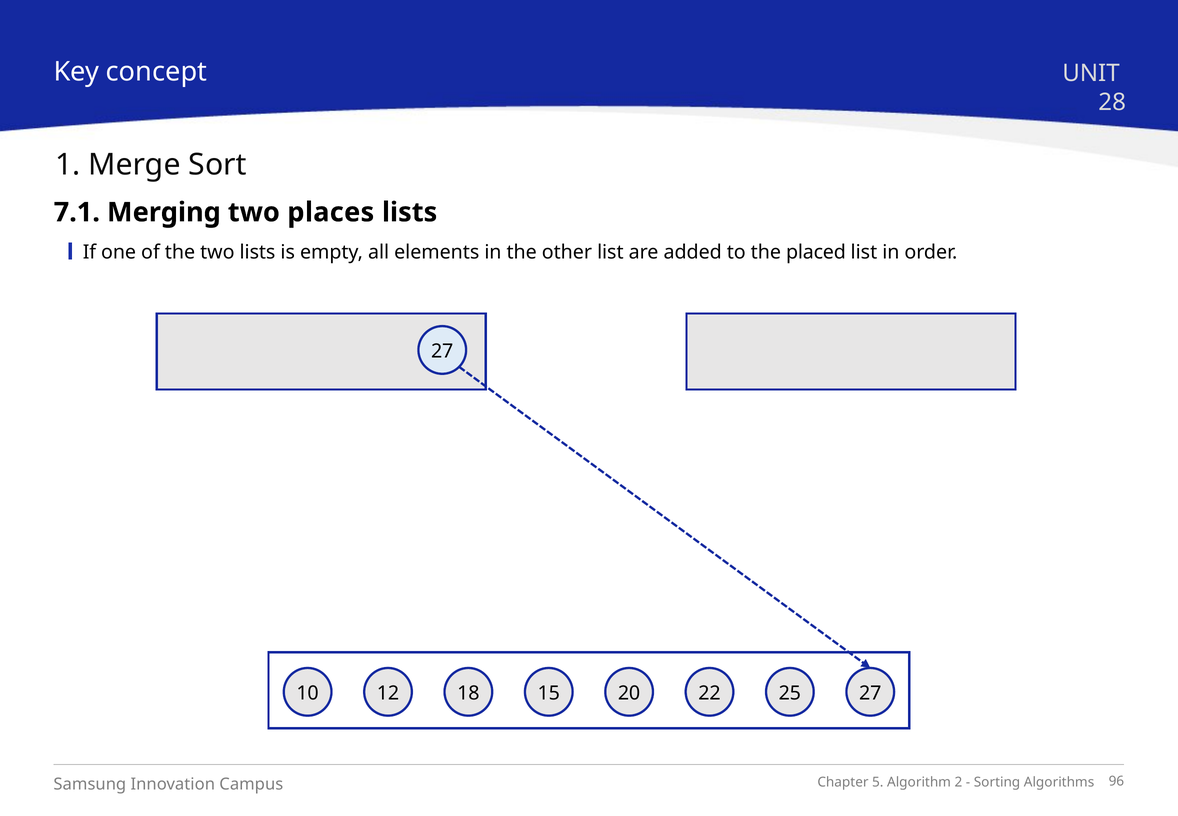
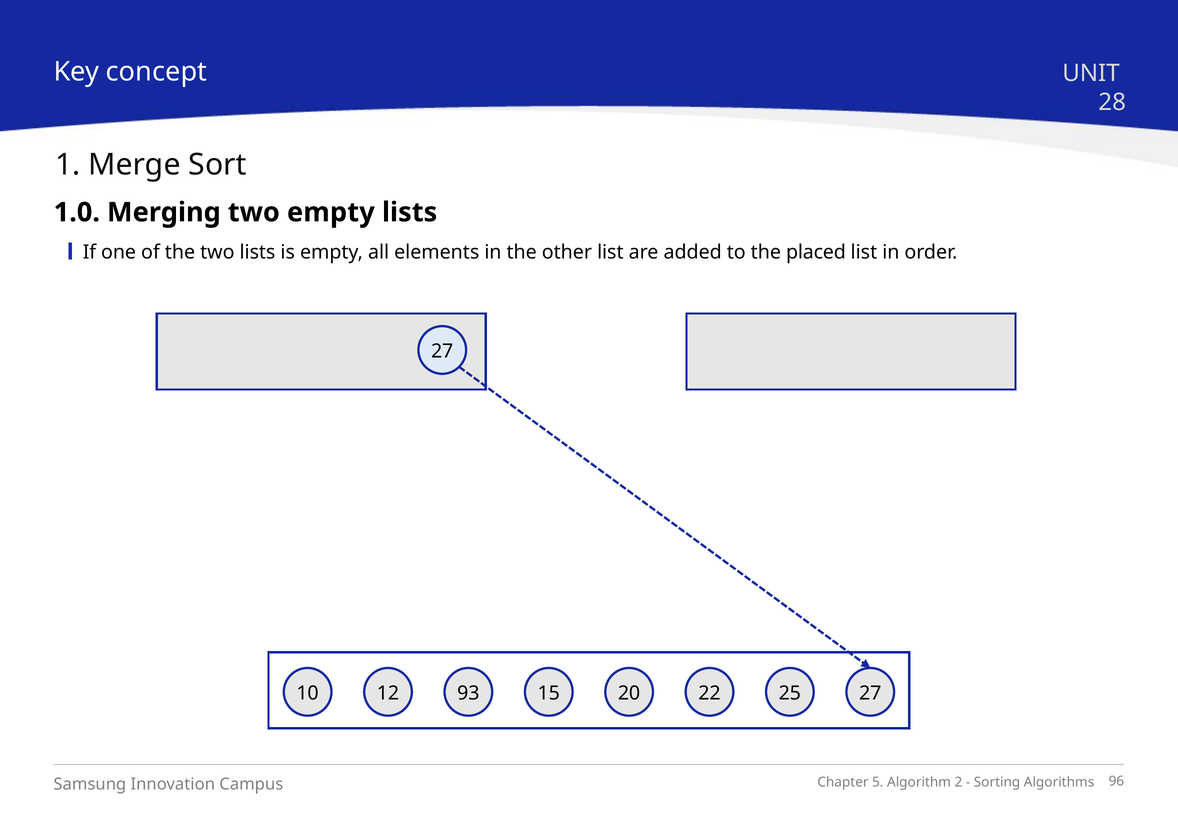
7.1: 7.1 -> 1.0 (77, 212)
two places: places -> empty (331, 212)
18: 18 -> 93 (468, 693)
